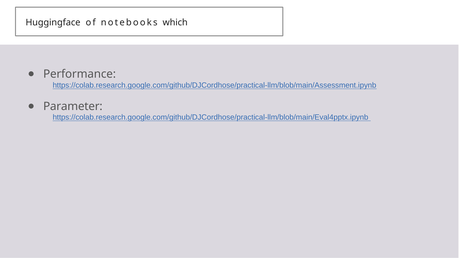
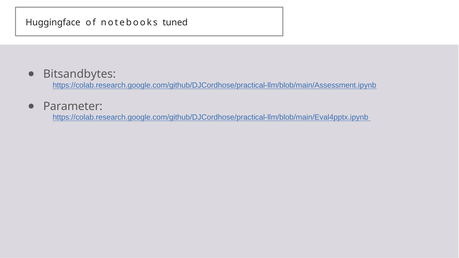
which: which -> tuned (175, 22)
Performance: Performance -> Bitsandbytes (80, 74)
